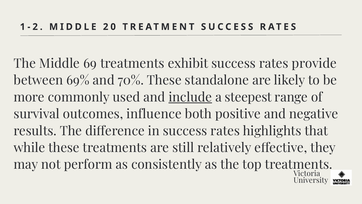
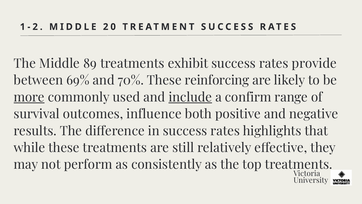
69: 69 -> 89 (90, 63)
standalone: standalone -> reinforcing (217, 80)
more underline: none -> present (29, 97)
steepest: steepest -> confirm (248, 97)
